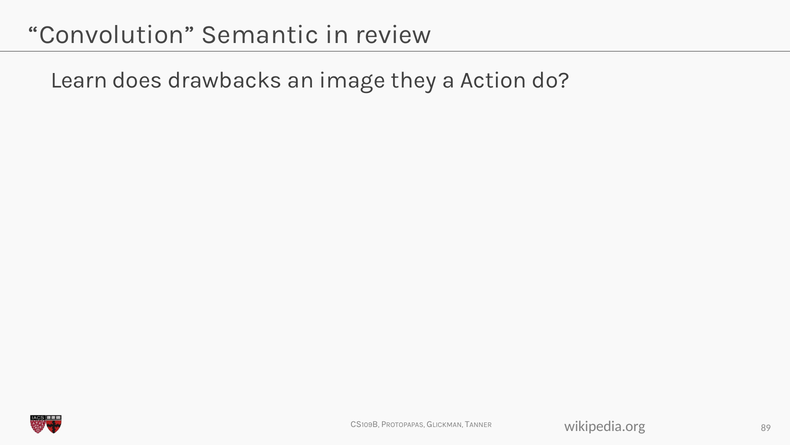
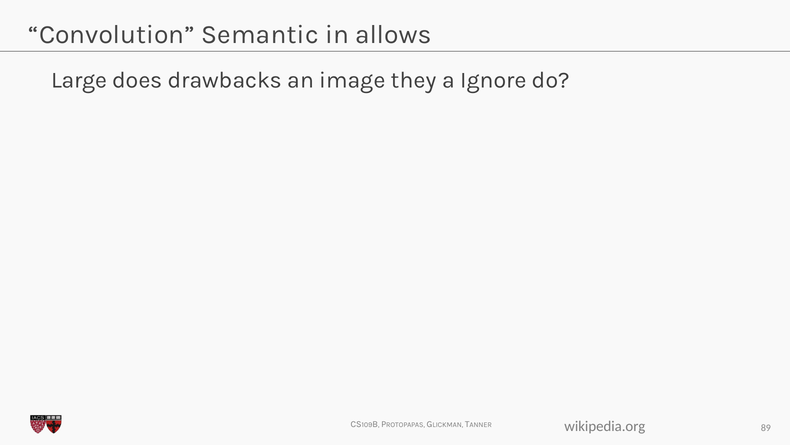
review: review -> allows (393, 35)
Learn: Learn -> Large (79, 80)
Action: Action -> Ignore (493, 80)
